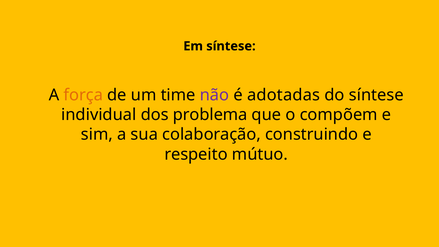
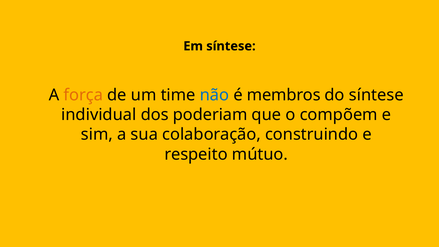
não colour: purple -> blue (214, 95)
adotadas: adotadas -> membros (284, 95)
problema: problema -> poderiam (210, 115)
